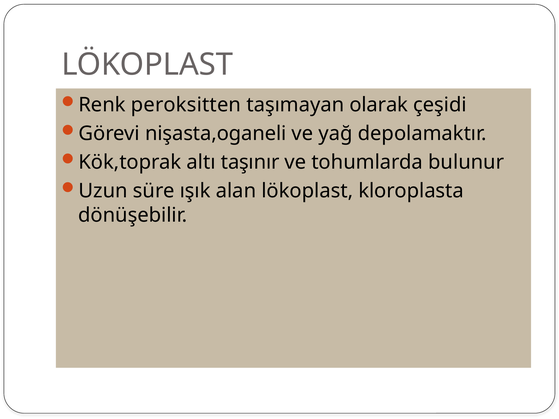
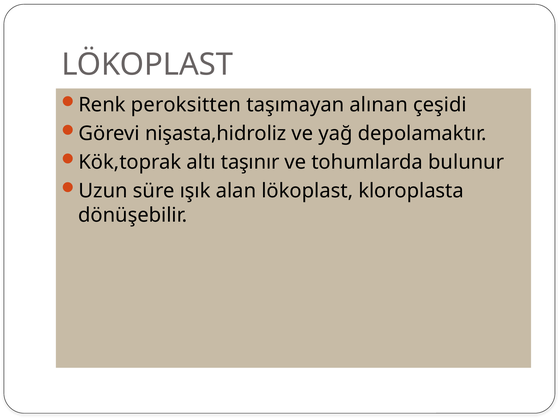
olarak: olarak -> alınan (379, 105)
nişasta,oganeli: nişasta,oganeli -> nişasta,hidroliz (216, 134)
